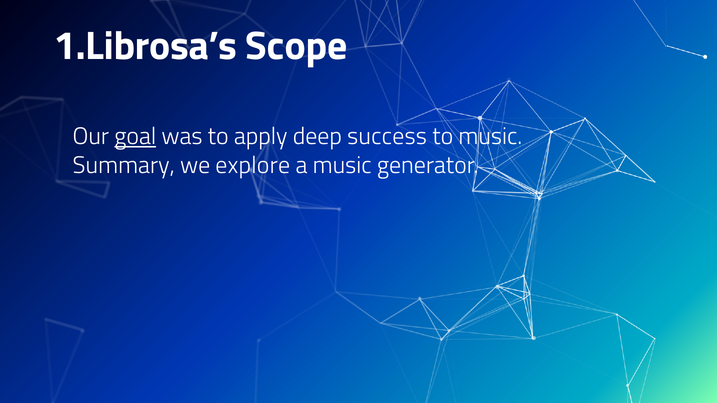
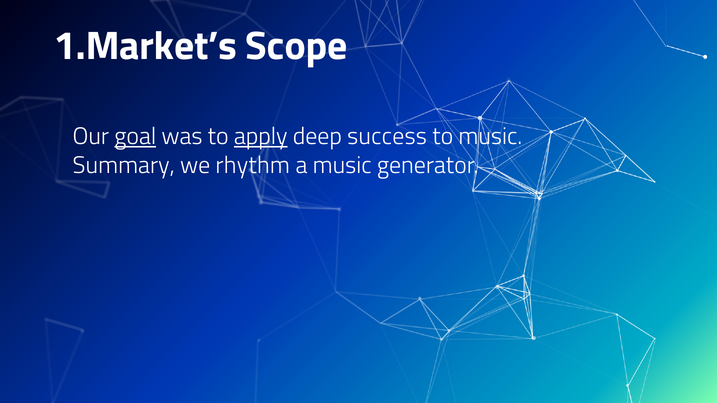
1.Librosa’s: 1.Librosa’s -> 1.Market’s (145, 46)
apply underline: none -> present (261, 137)
explore: explore -> rhythm (253, 165)
